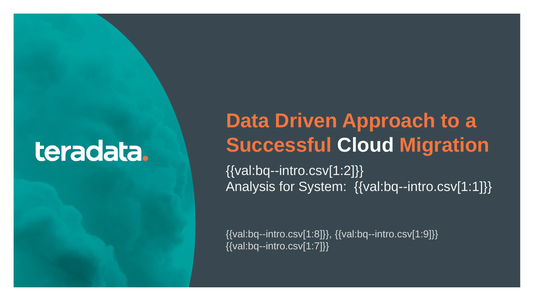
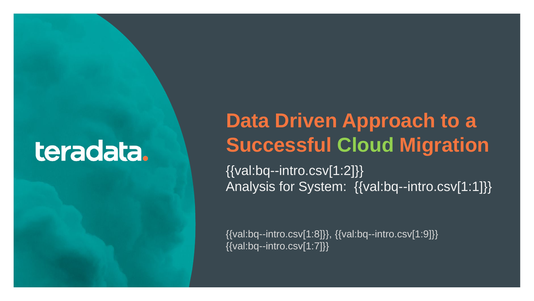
Cloud colour: white -> light green (366, 145)
